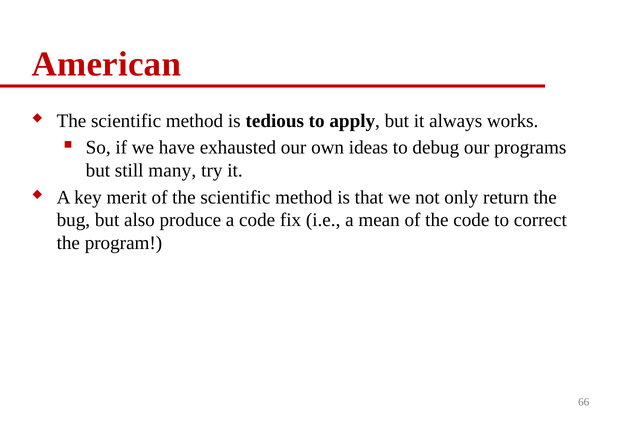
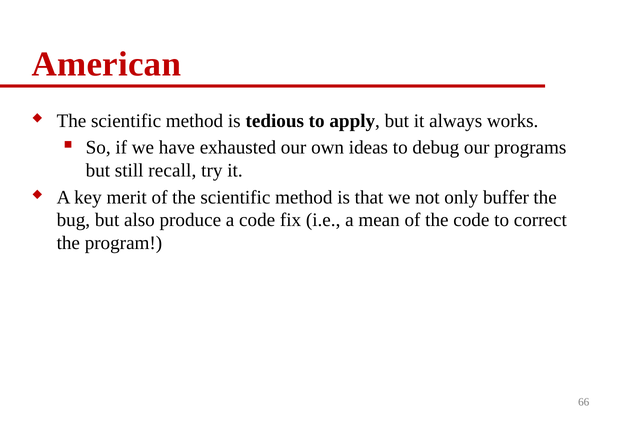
many: many -> recall (172, 171)
return: return -> buffer (506, 197)
